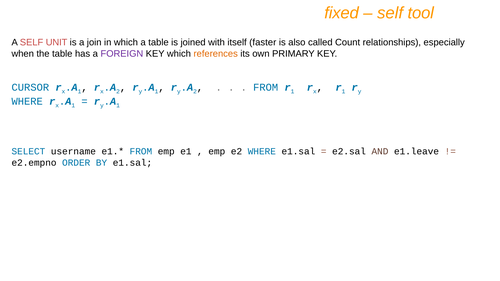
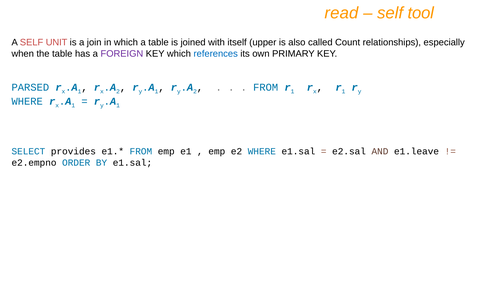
fixed: fixed -> read (341, 13)
faster: faster -> upper (263, 42)
references colour: orange -> blue (216, 54)
CURSOR: CURSOR -> PARSED (30, 87)
username: username -> provides (73, 152)
